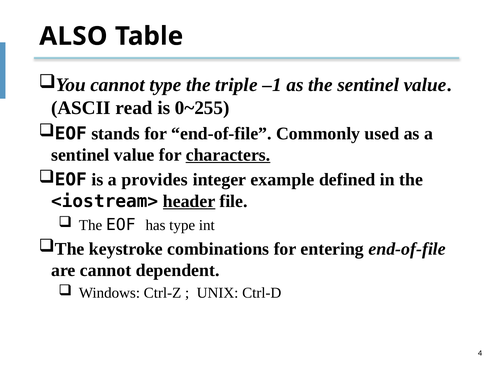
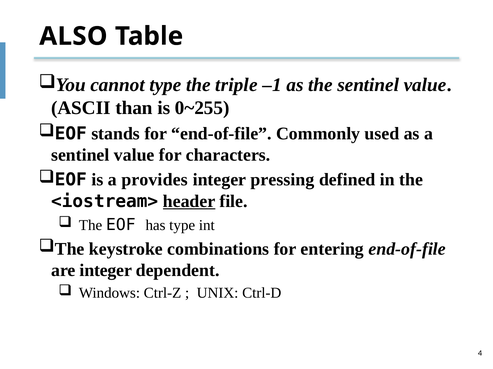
read: read -> than (134, 108)
characters underline: present -> none (228, 155)
example: example -> pressing (282, 180)
are cannot: cannot -> integer (106, 271)
